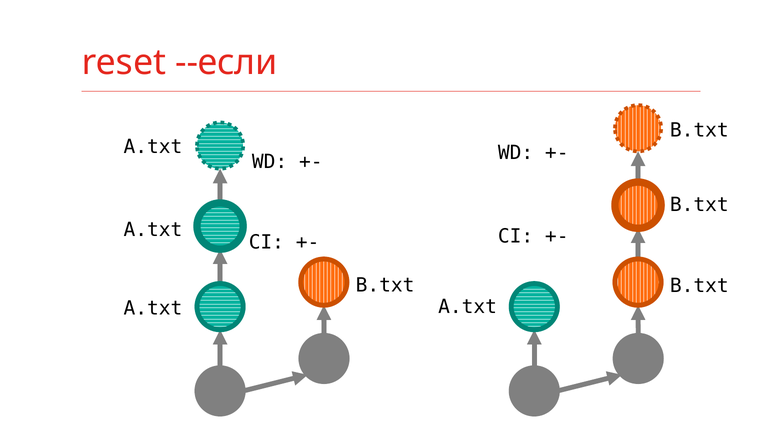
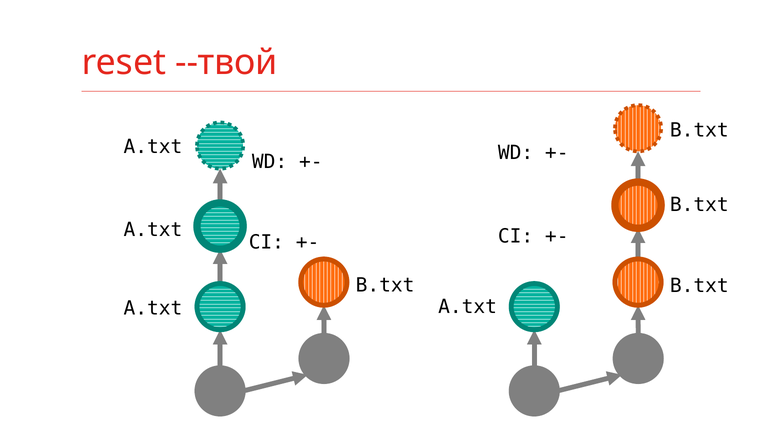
--если: --если -> --твой (226, 62)
